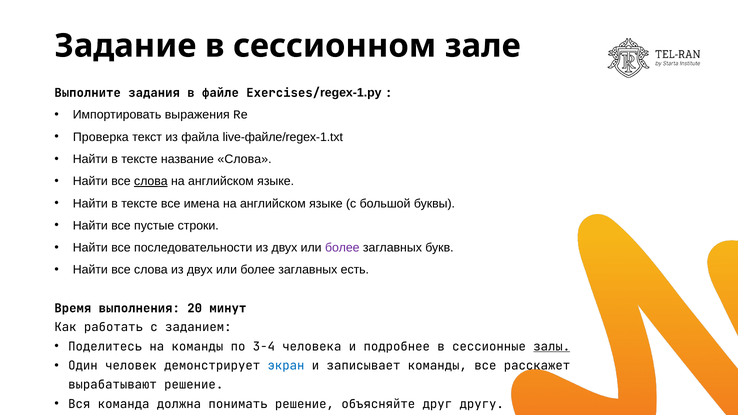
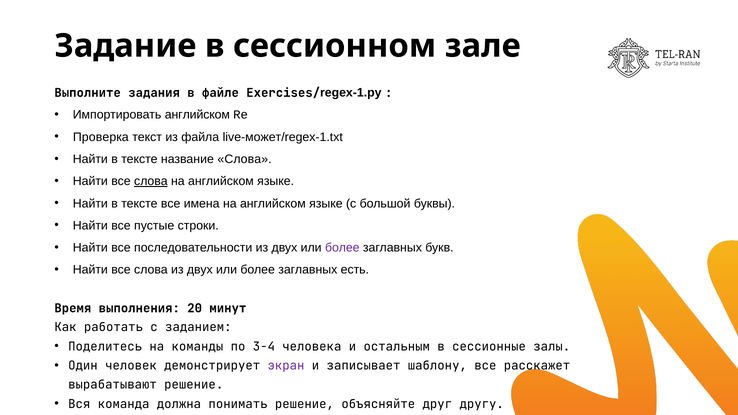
Импортировать выражения: выражения -> английском (197, 115)
live-файле/regex-1.txt: live-файле/regex-1.txt -> live-может/regex-1.txt (283, 137)
подробнее: подробнее -> остальным (397, 347)
залы underline: present -> none (552, 347)
экран colour: blue -> purple (286, 366)
записывает команды: команды -> шаблону (437, 366)
